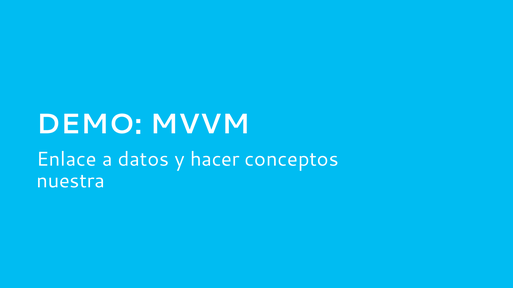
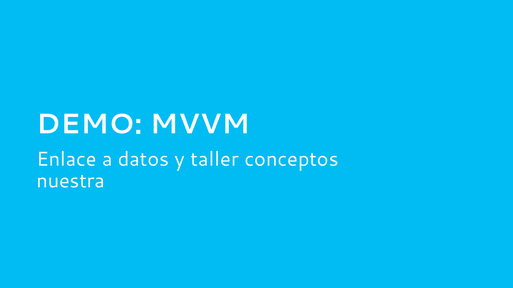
hacer: hacer -> taller (215, 160)
